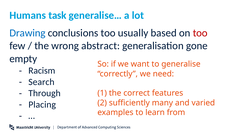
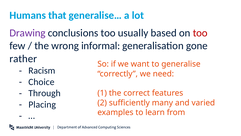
task: task -> that (57, 15)
Drawing colour: blue -> purple (27, 33)
abstract: abstract -> informal (101, 46)
empty: empty -> rather (23, 59)
Search: Search -> Choice (41, 82)
